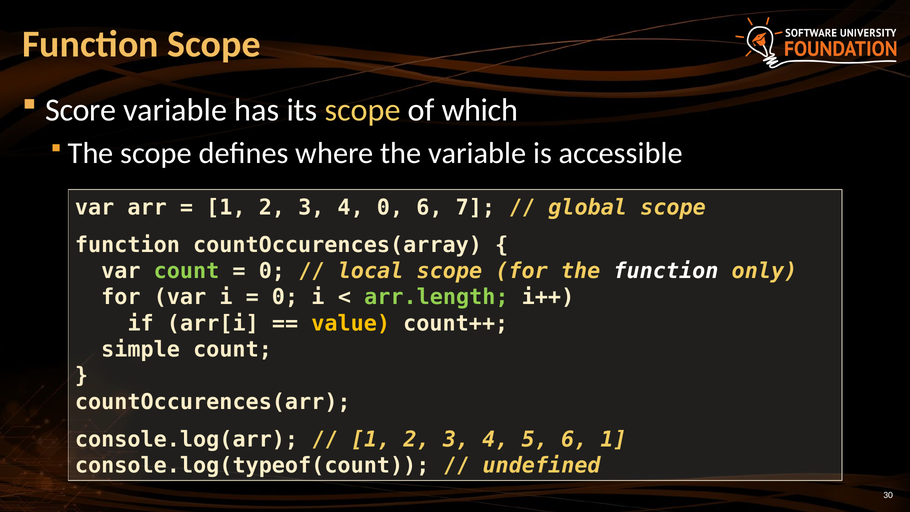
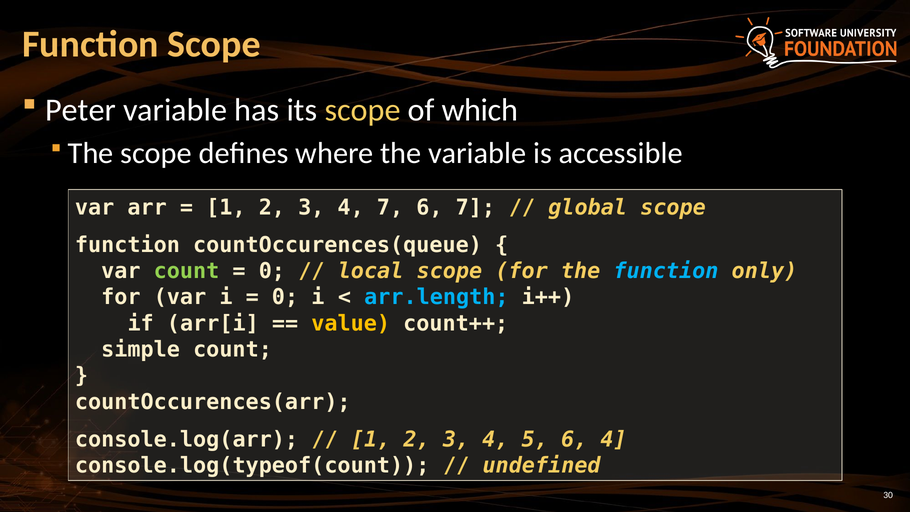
Score: Score -> Peter (81, 110)
4 0: 0 -> 7 (390, 207)
countOccurences(array: countOccurences(array -> countOccurences(queue (337, 245)
function colour: white -> light blue (666, 271)
arr.length colour: light green -> light blue (436, 297)
6 1: 1 -> 4 (614, 439)
